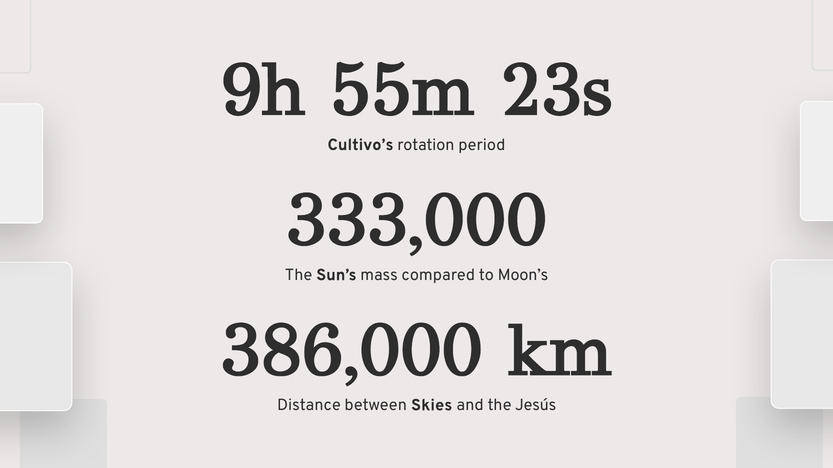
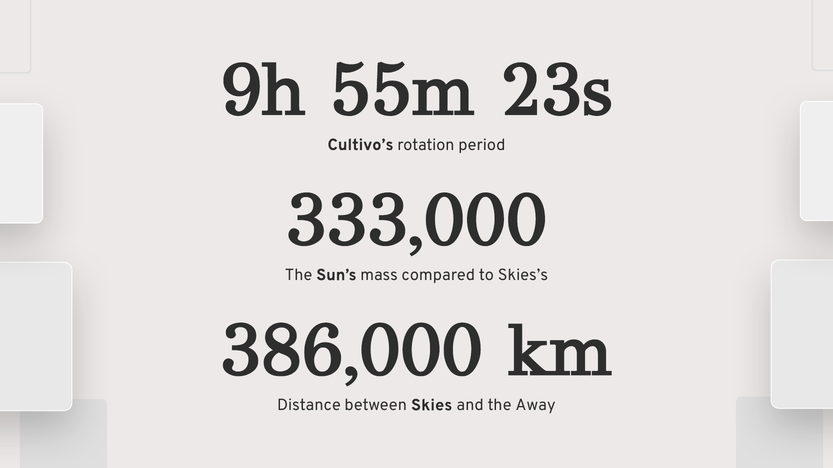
Moon’s: Moon’s -> Skies’s (523, 275)
Jesús: Jesús -> Away (536, 405)
